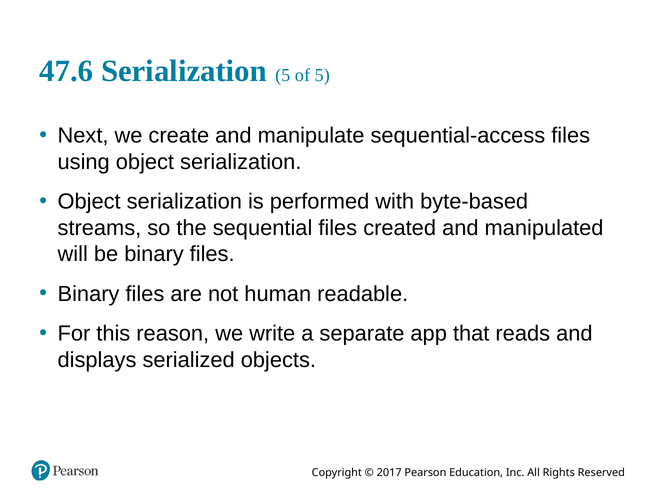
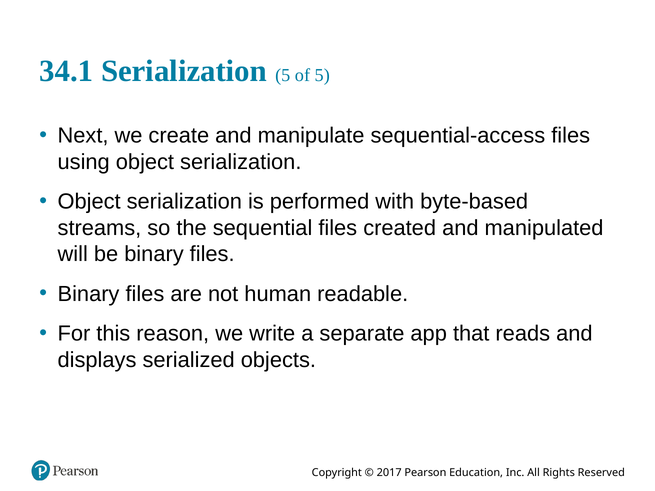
47.6: 47.6 -> 34.1 (66, 71)
